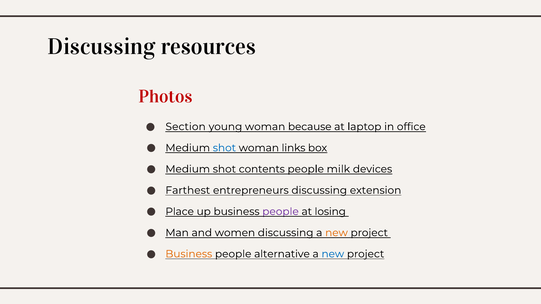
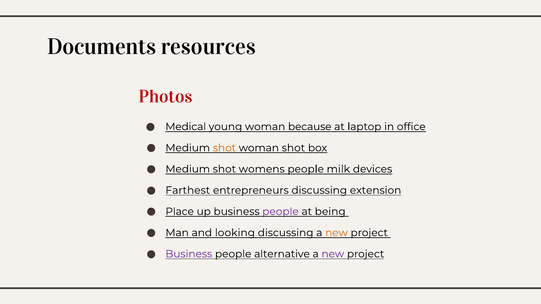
Discussing: Discussing -> Documents (102, 47)
Section: Section -> Medical (186, 127)
shot colour: blue -> orange (224, 148)
woman links: links -> shot (293, 148)
contents: contents -> womens (262, 169)
losing: losing -> being (330, 212)
women: women -> looking (235, 233)
Business colour: orange -> purple (189, 254)
new colour: blue -> purple (333, 254)
